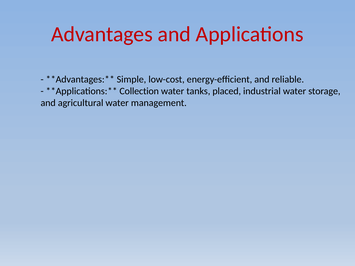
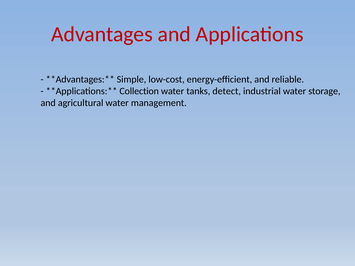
placed: placed -> detect (227, 91)
